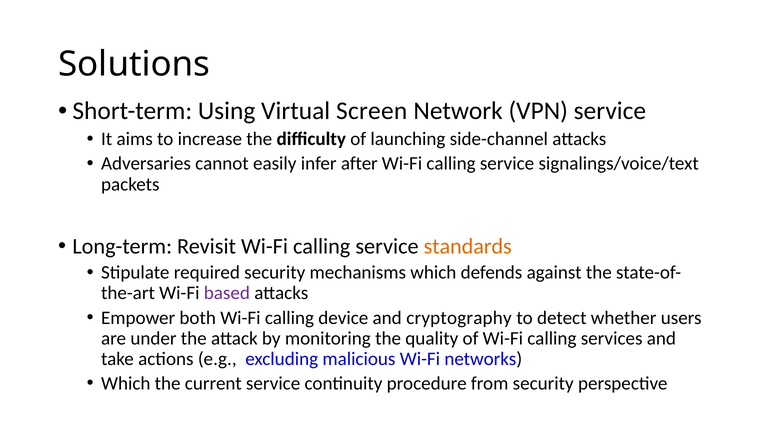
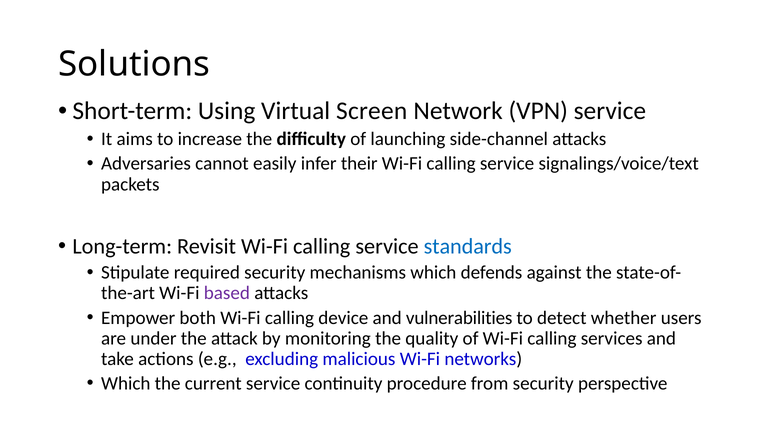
after: after -> their (359, 164)
standards colour: orange -> blue (468, 246)
cryptography: cryptography -> vulnerabilities (459, 318)
